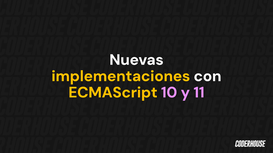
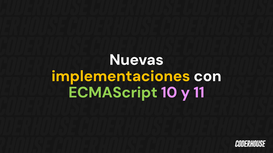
ECMAScript colour: yellow -> light green (113, 93)
